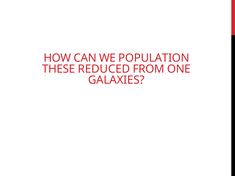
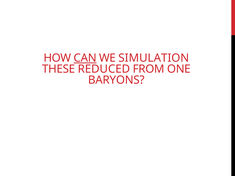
CAN underline: none -> present (85, 58)
POPULATION: POPULATION -> SIMULATION (154, 58)
GALAXIES: GALAXIES -> BARYONS (116, 80)
